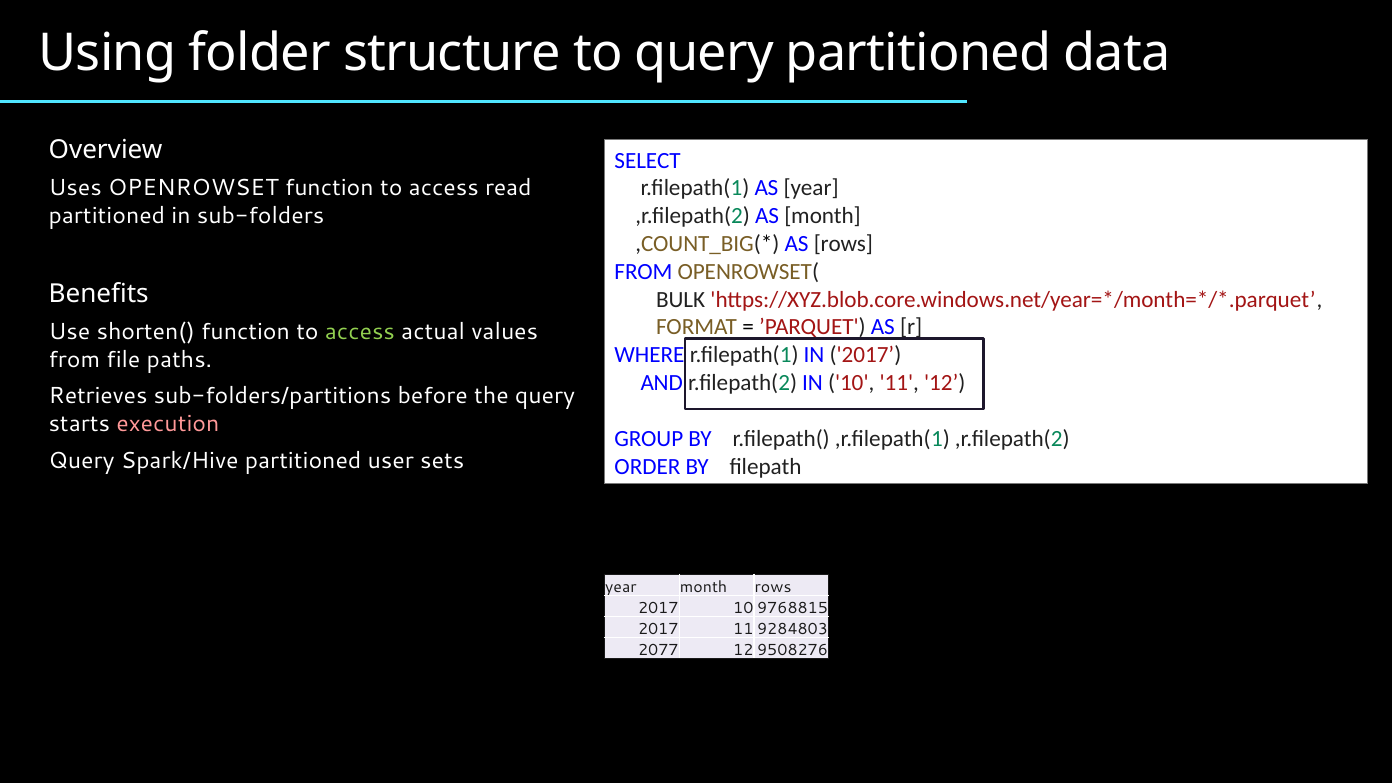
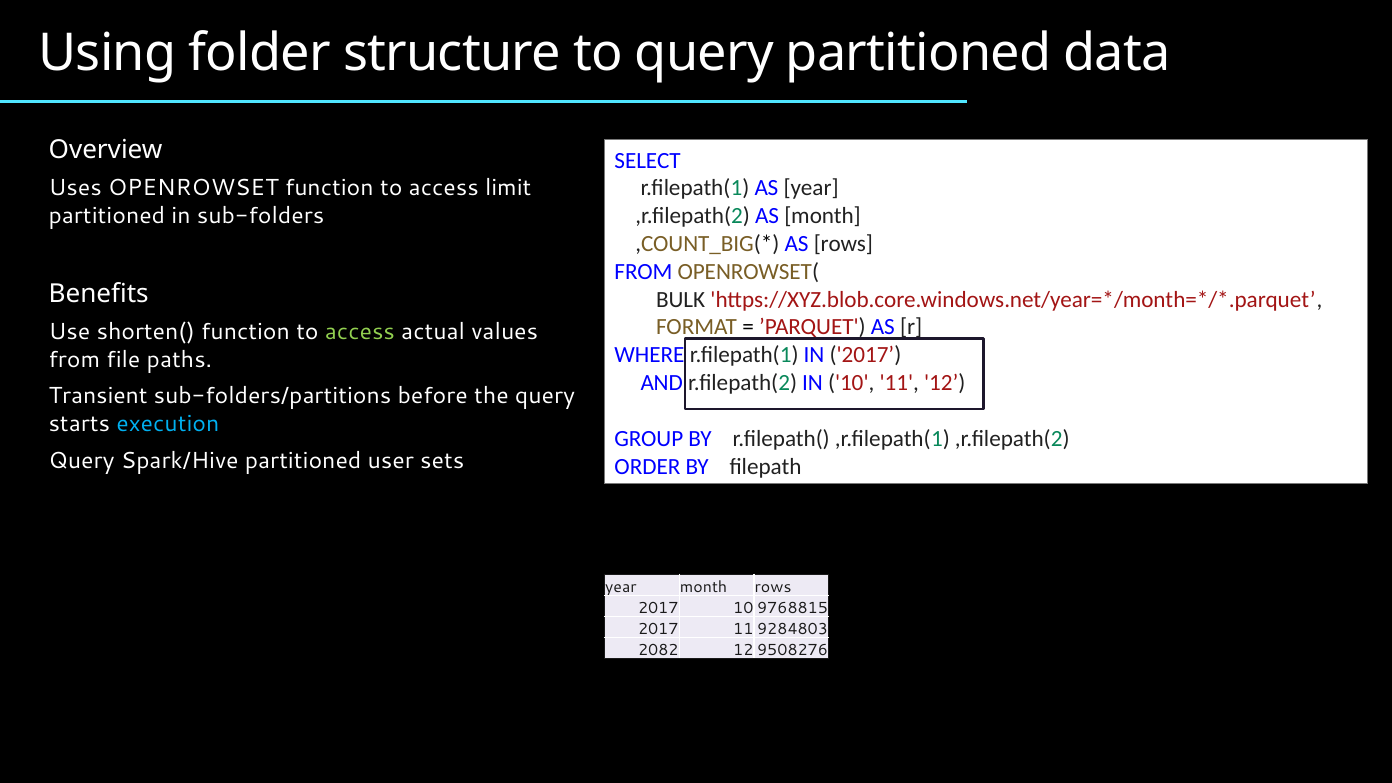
read: read -> limit (508, 188)
Retrieves: Retrieves -> Transient (98, 396)
execution colour: pink -> light blue (168, 424)
2077: 2077 -> 2082 (658, 650)
